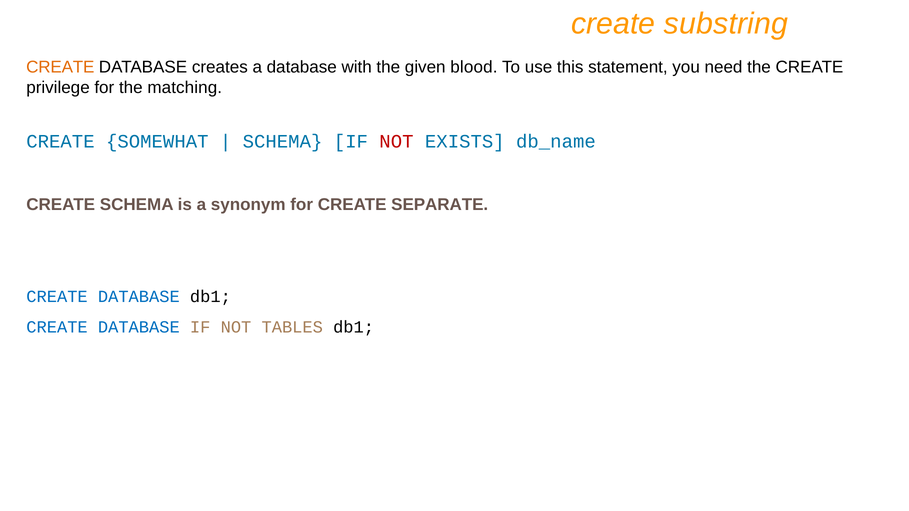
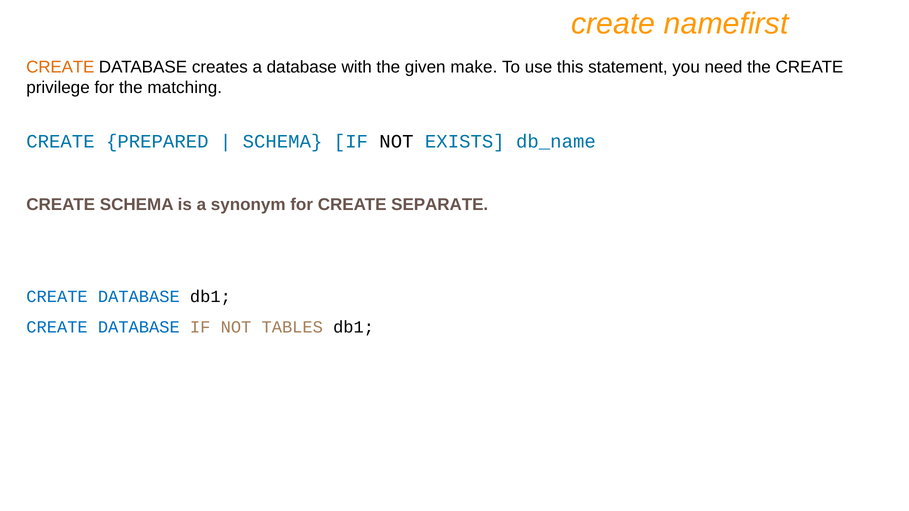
substring: substring -> namefirst (726, 24)
blood: blood -> make (474, 67)
SOMEWHAT: SOMEWHAT -> PREPARED (157, 141)
NOT colour: red -> black (396, 141)
